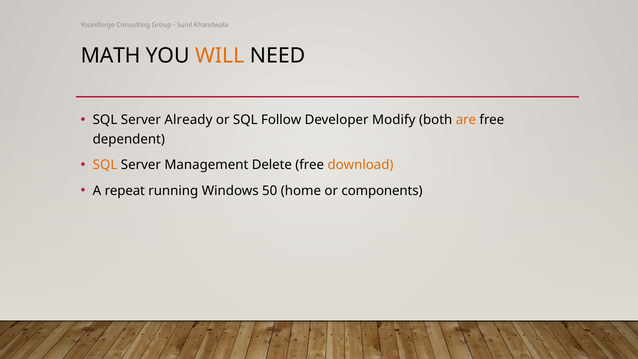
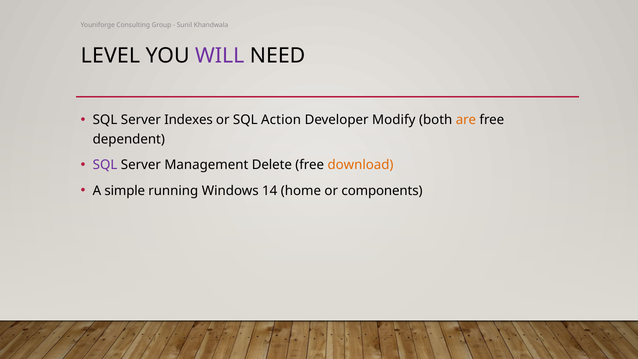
MATH: MATH -> LEVEL (110, 56)
WILL colour: orange -> purple (220, 56)
Already: Already -> Indexes (189, 120)
Follow: Follow -> Action (281, 120)
SQL colour: orange -> purple (105, 165)
repeat: repeat -> simple (125, 191)
50: 50 -> 14 (270, 191)
